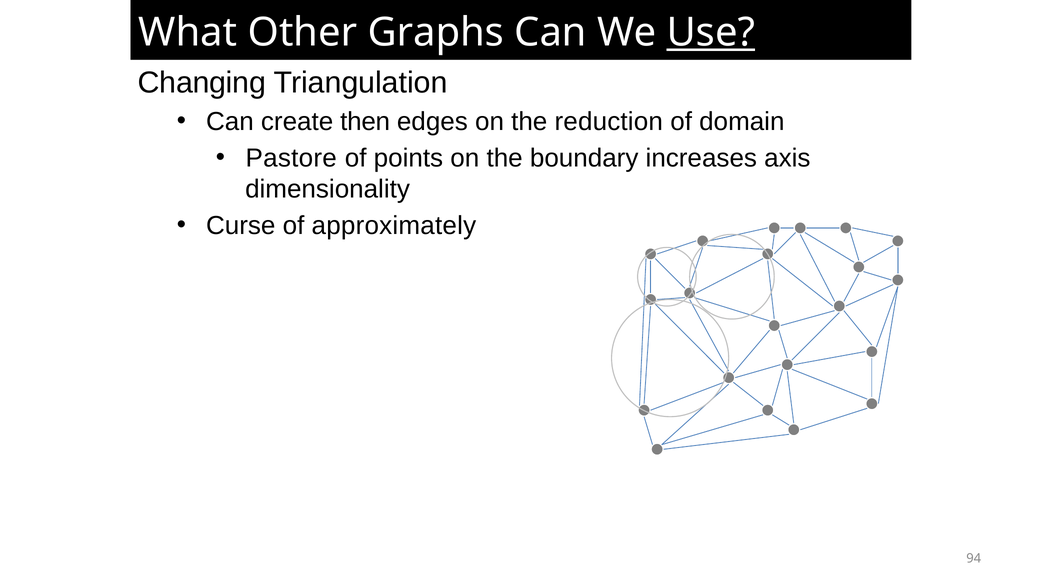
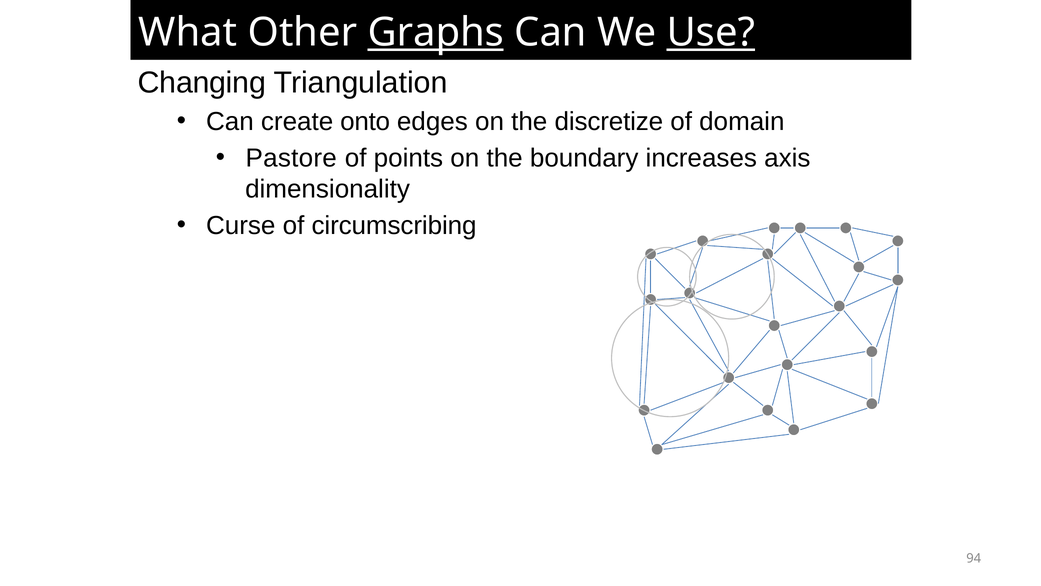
Graphs underline: none -> present (436, 32)
then: then -> onto (365, 121)
reduction: reduction -> discretize (609, 121)
approximately: approximately -> circumscribing (394, 226)
